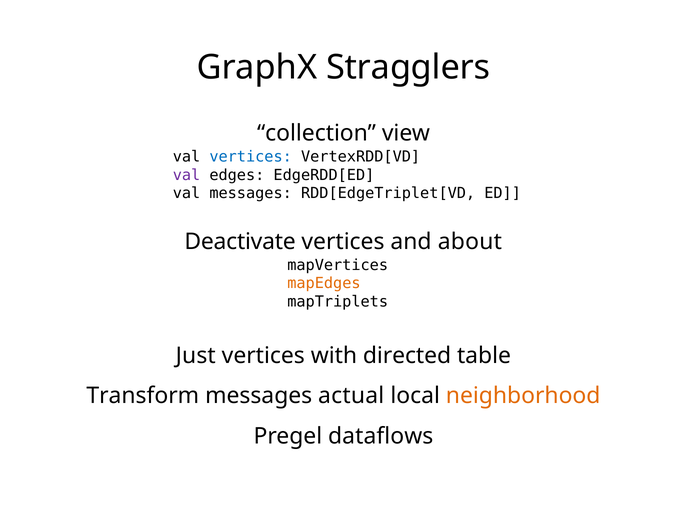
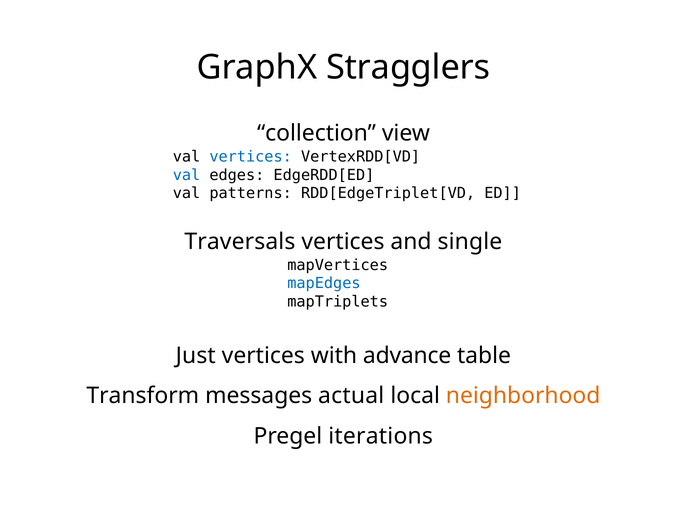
val colour: purple -> blue (187, 175)
val messages: messages -> patterns (251, 194)
Deactivate: Deactivate -> Traversals (240, 242)
about: about -> single (470, 242)
mapEdges colour: orange -> blue (324, 283)
directed: directed -> advance (407, 356)
dataflows: dataflows -> iterations (381, 436)
